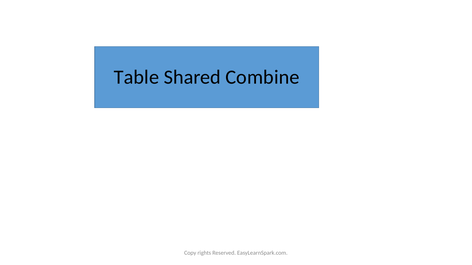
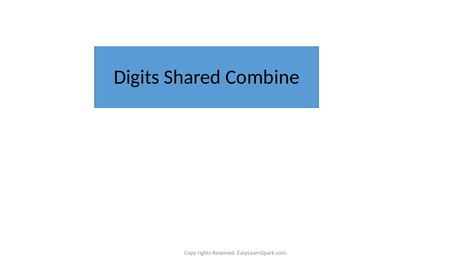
Table: Table -> Digits (137, 77)
